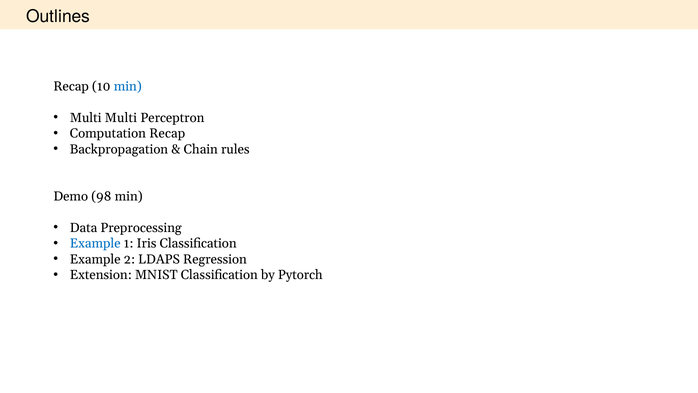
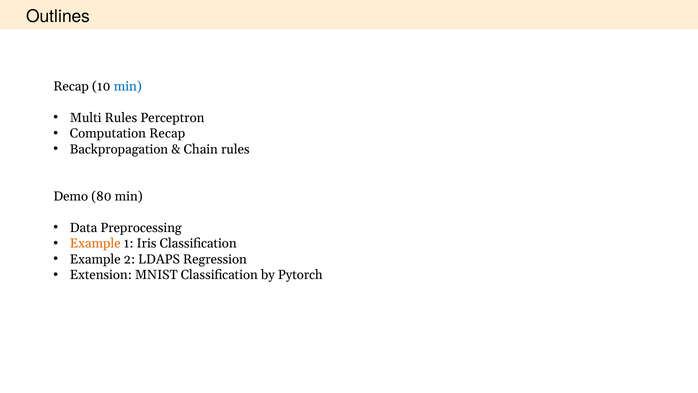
Multi Multi: Multi -> Rules (121, 118)
98: 98 -> 80 (101, 196)
Example colour: blue -> orange (95, 243)
